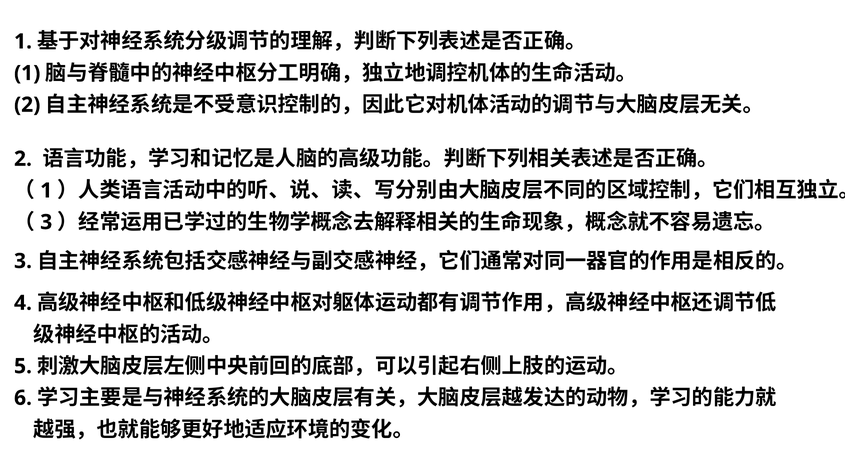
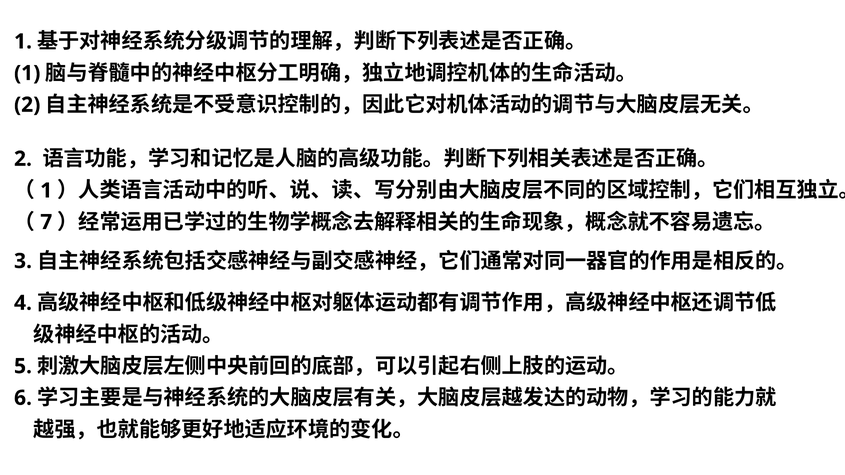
3: 3 -> 7 (46, 222)
